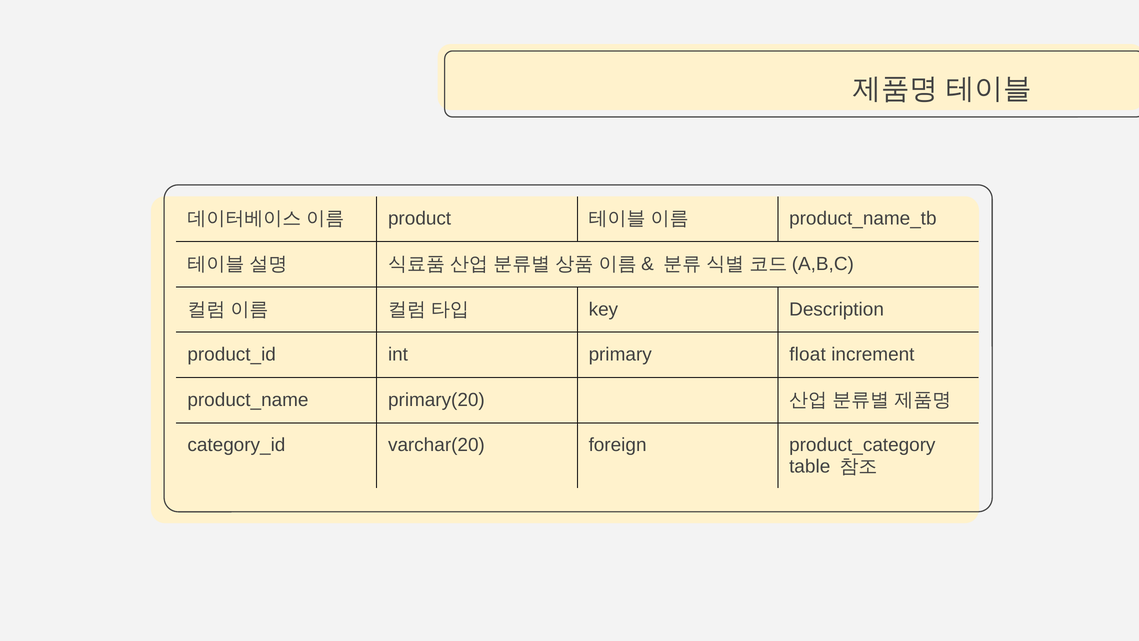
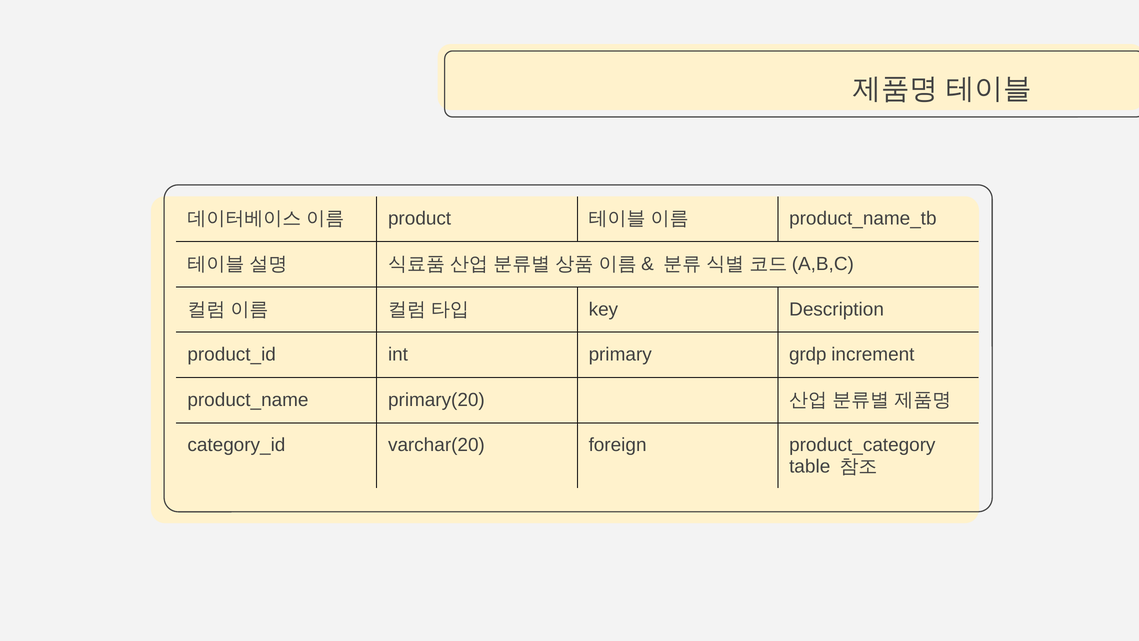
float: float -> grdp (808, 354)
